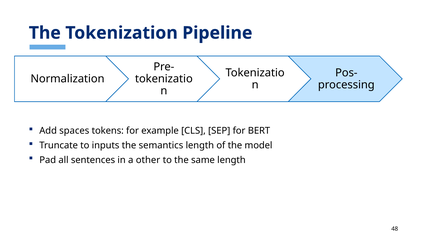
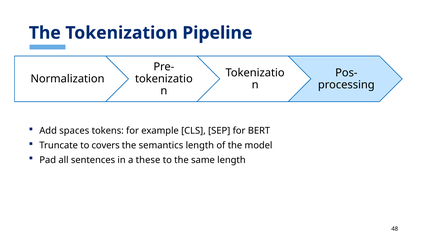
inputs: inputs -> covers (106, 145)
other: other -> these (148, 160)
